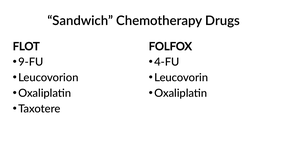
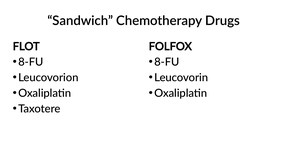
9-FU: 9-FU -> 8-FU (31, 62)
4-FU: 4-FU -> 8-FU (167, 62)
